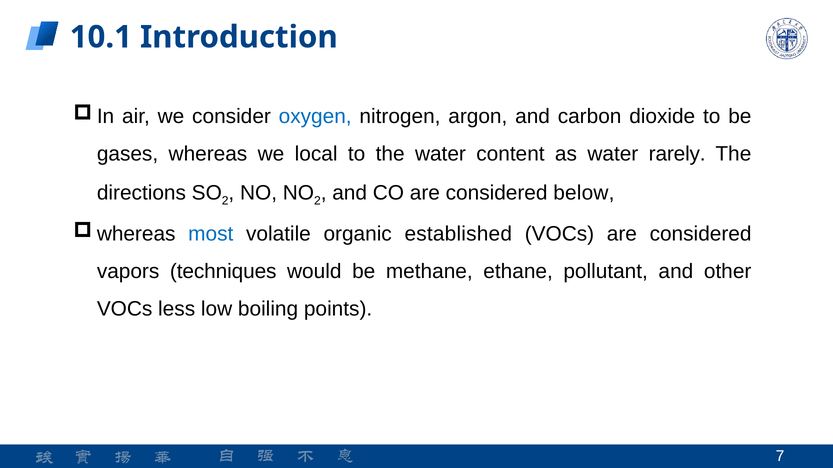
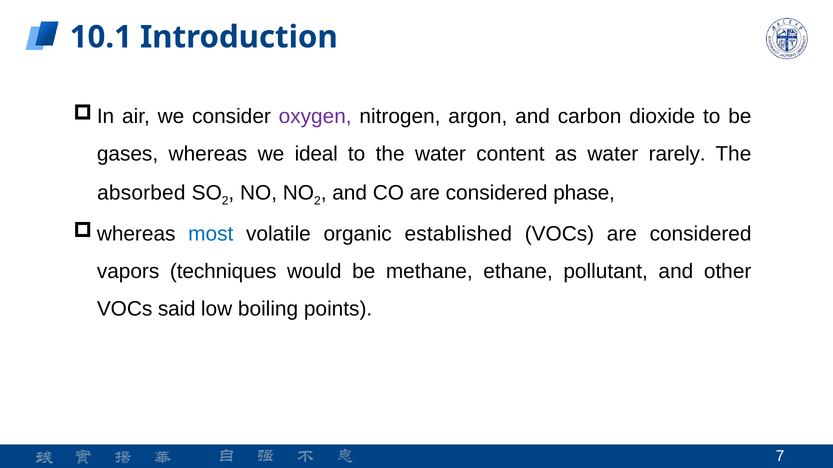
oxygen colour: blue -> purple (315, 116)
local: local -> ideal (316, 154)
directions: directions -> absorbed (141, 193)
below: below -> phase (584, 193)
less: less -> said (177, 309)
